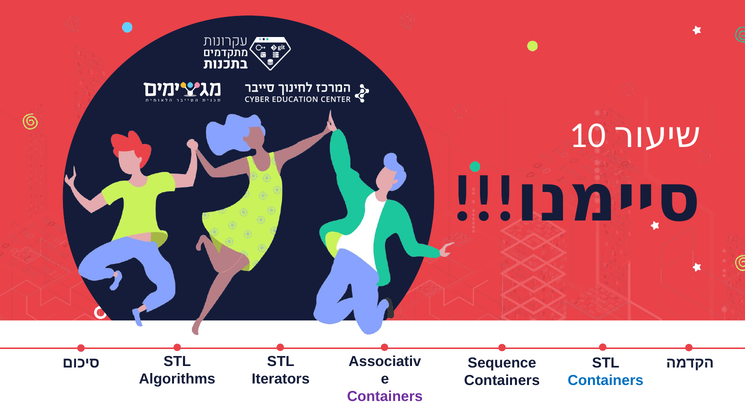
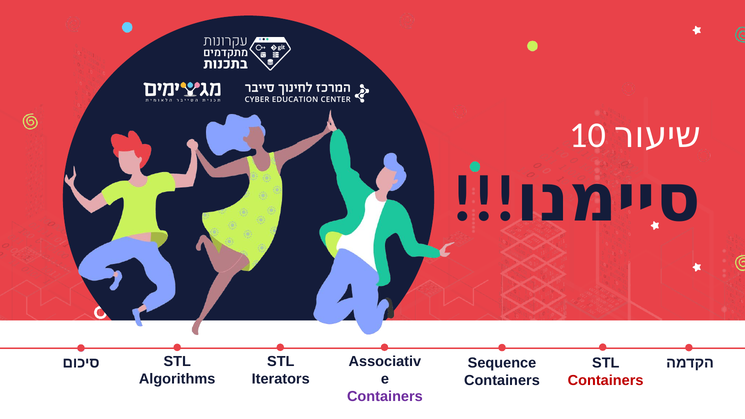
Containers colour: blue -> red (606, 380)
